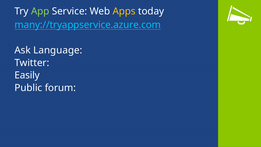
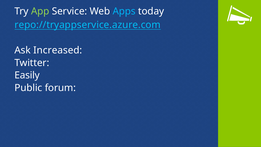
Apps colour: yellow -> light blue (124, 11)
many://tryappservice.azure.com: many://tryappservice.azure.com -> repo://tryappservice.azure.com (88, 25)
Language: Language -> Increased (58, 50)
